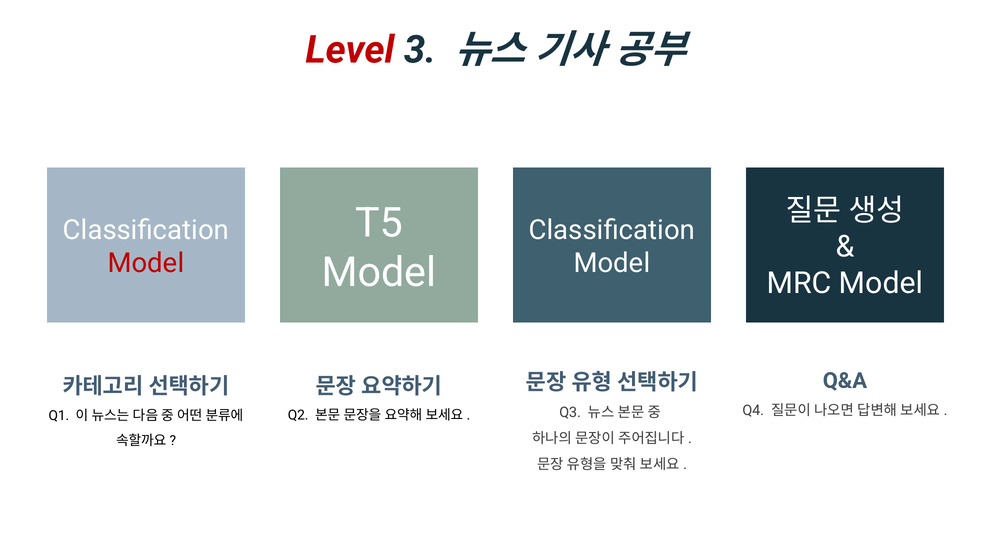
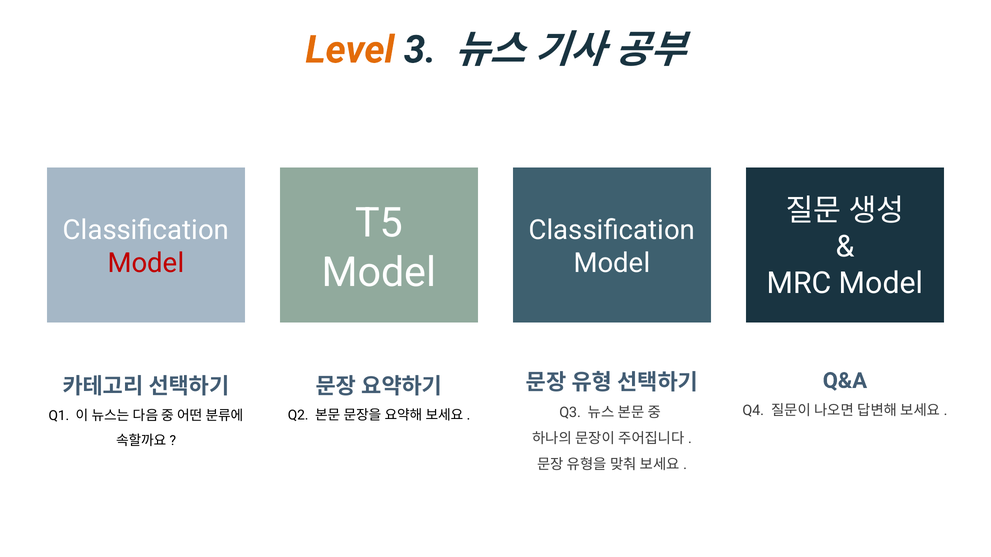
Level colour: red -> orange (350, 50)
